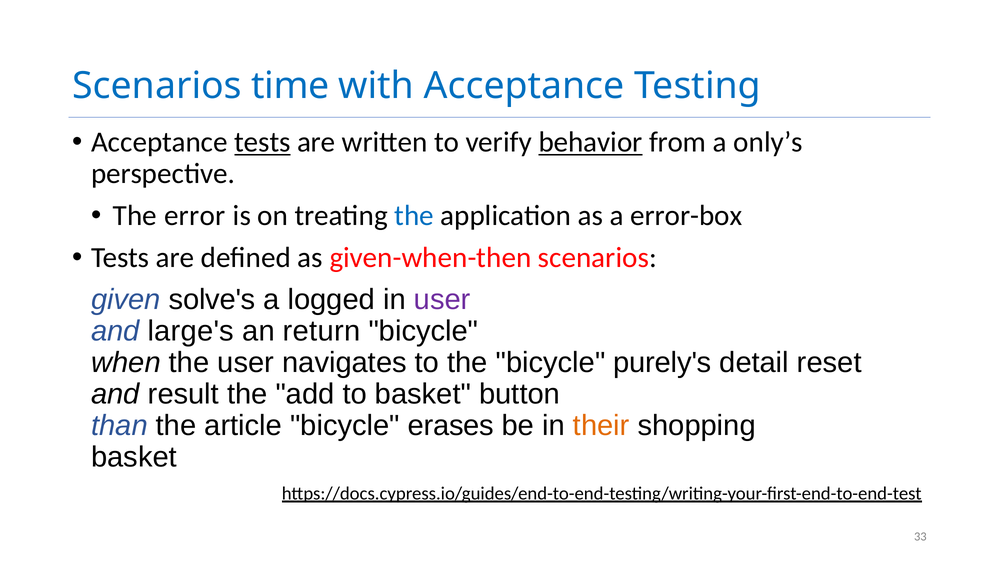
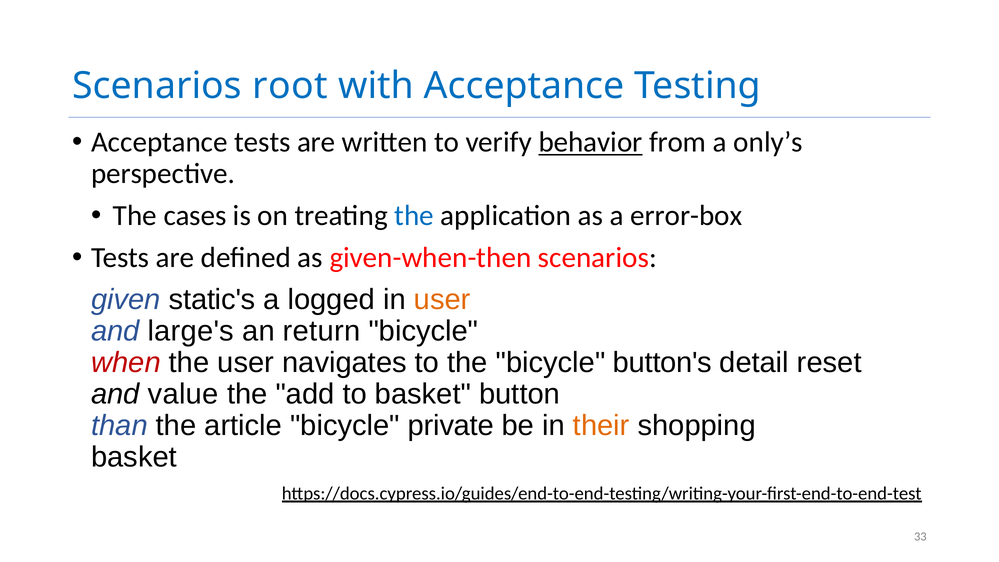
time: time -> root (290, 86)
tests underline: present -> none (262, 142)
error: error -> cases (195, 216)
solve's: solve's -> static's (212, 299)
user colour: purple -> orange (442, 299)
when colour: black -> red (126, 362)
purely's: purely's -> button's (663, 362)
result: result -> value (183, 394)
erases: erases -> private (451, 425)
